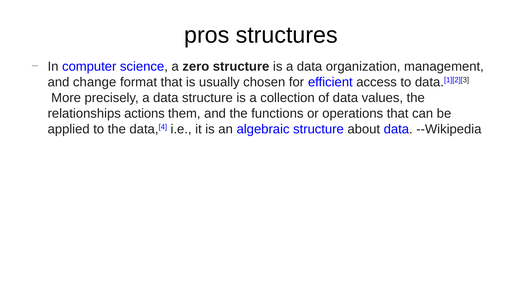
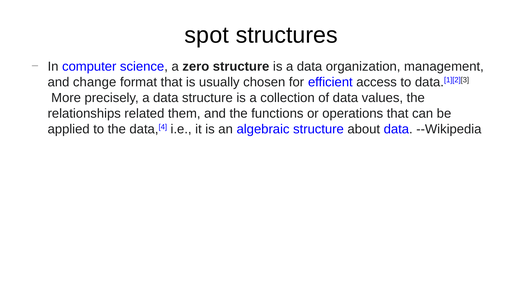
pros: pros -> spot (207, 35)
actions: actions -> related (144, 113)
